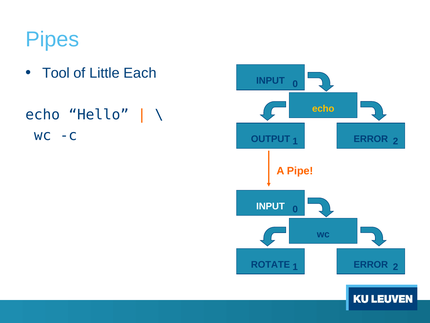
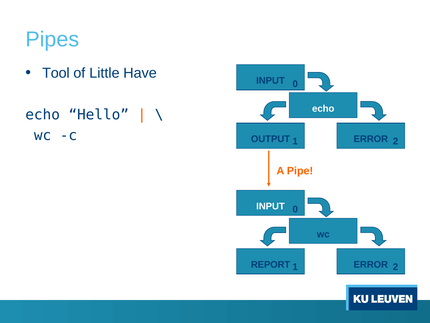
Each: Each -> Have (140, 73)
echo colour: yellow -> white (323, 109)
ROTATE: ROTATE -> REPORT (271, 264)
